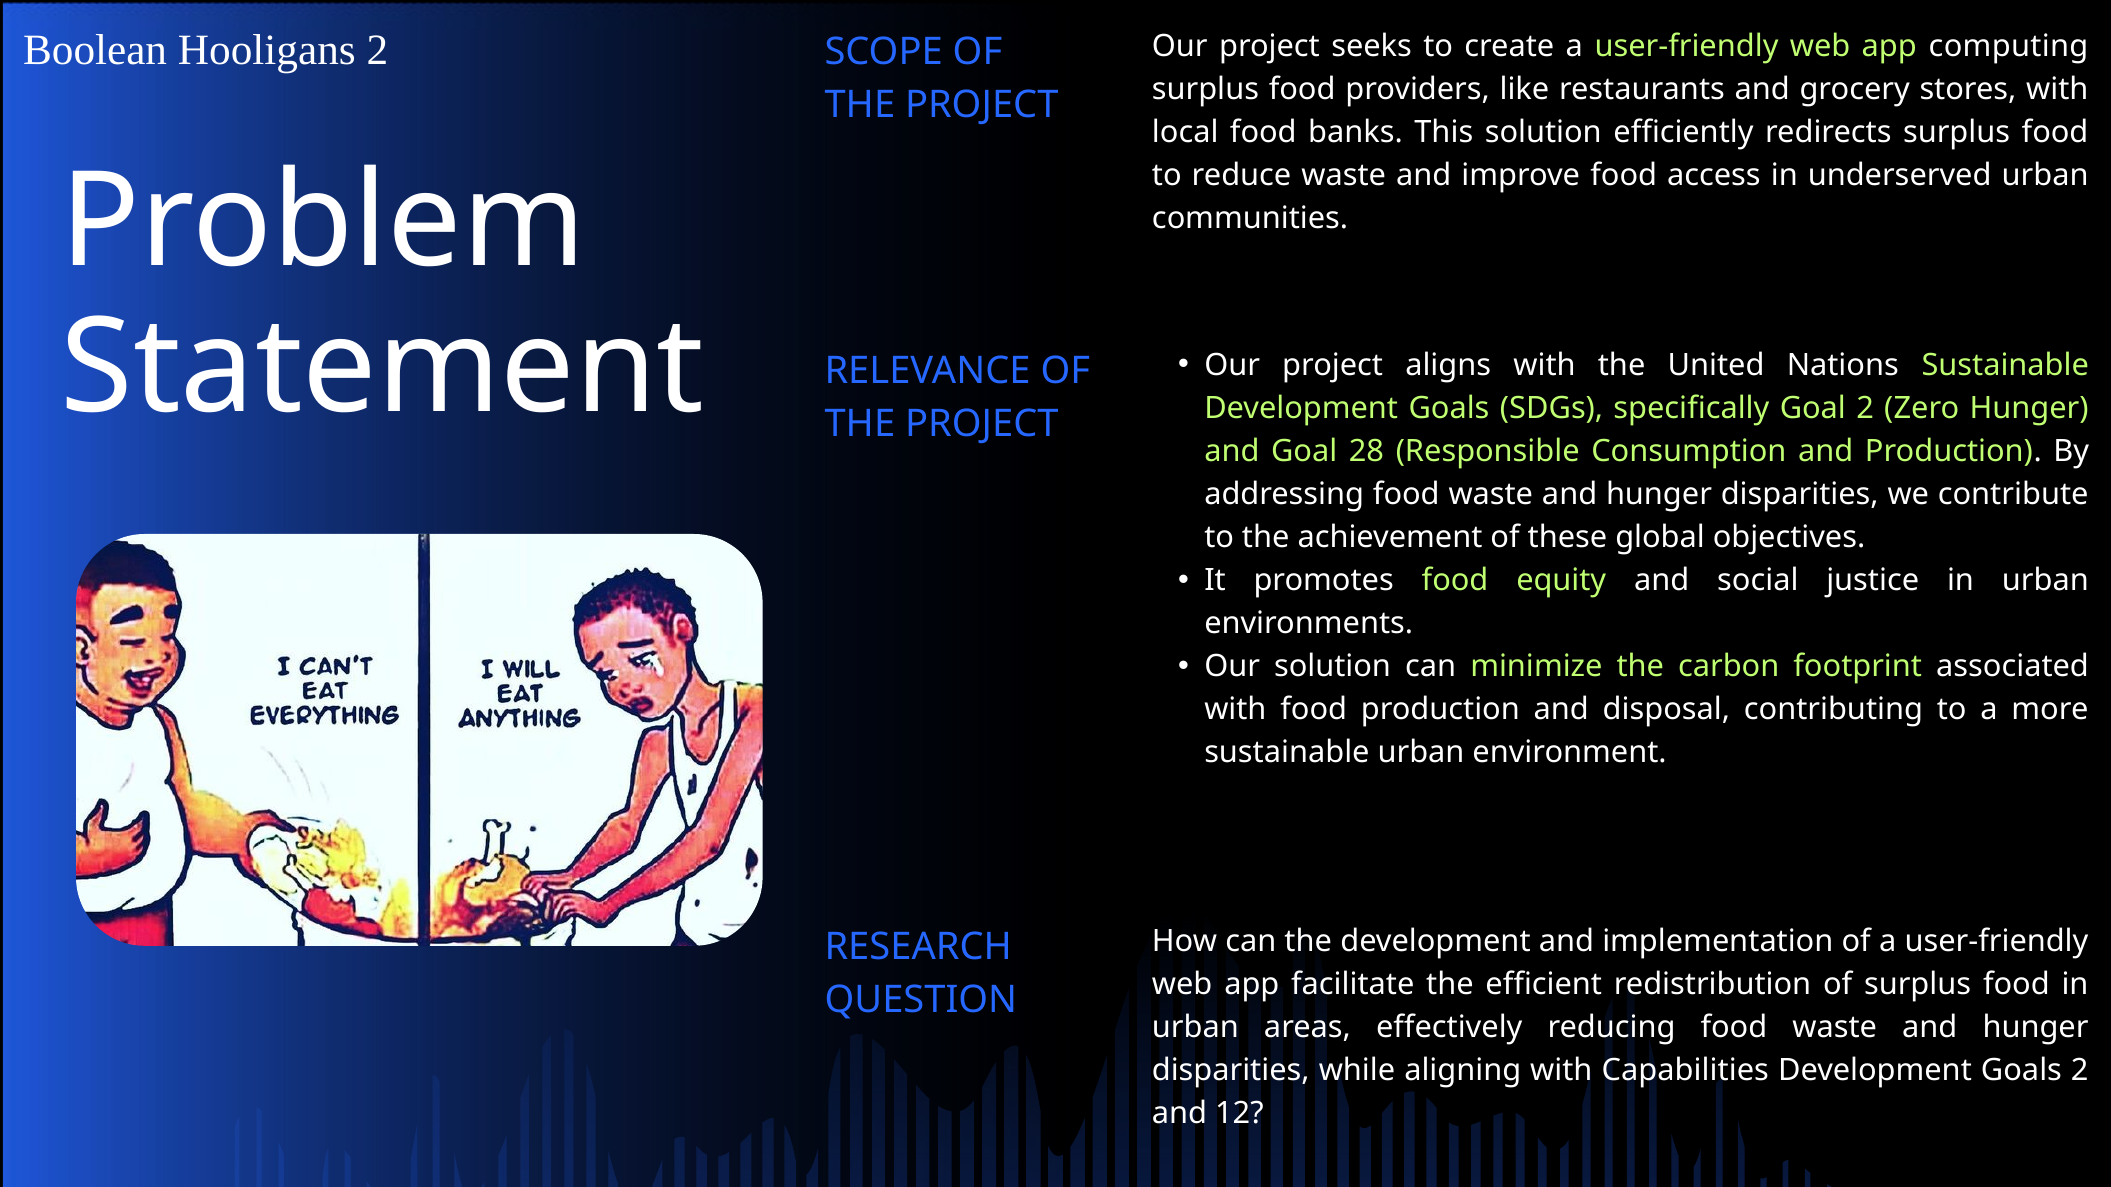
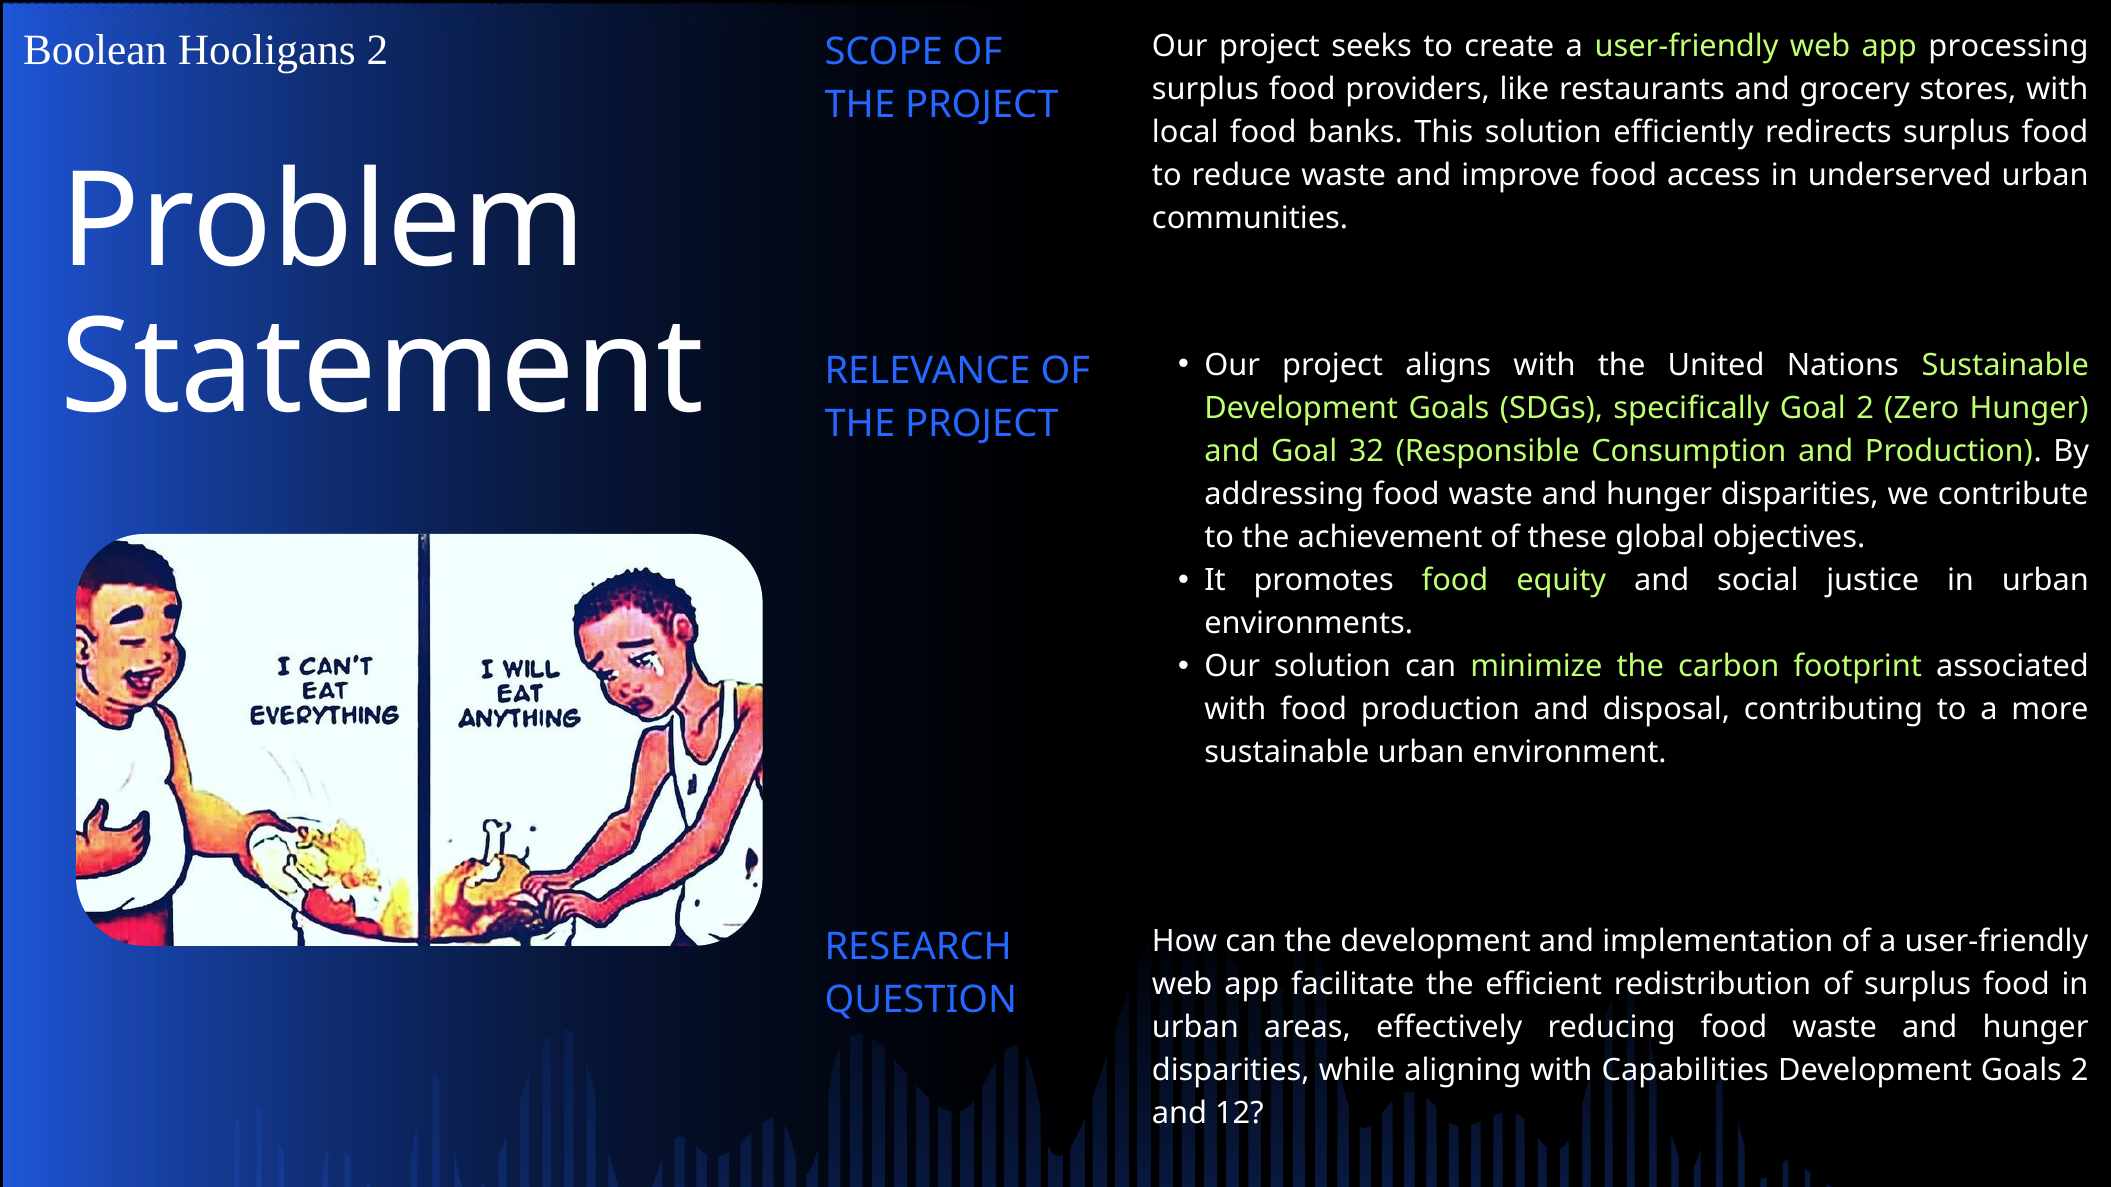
computing: computing -> processing (2009, 46)
28: 28 -> 32 (1366, 451)
